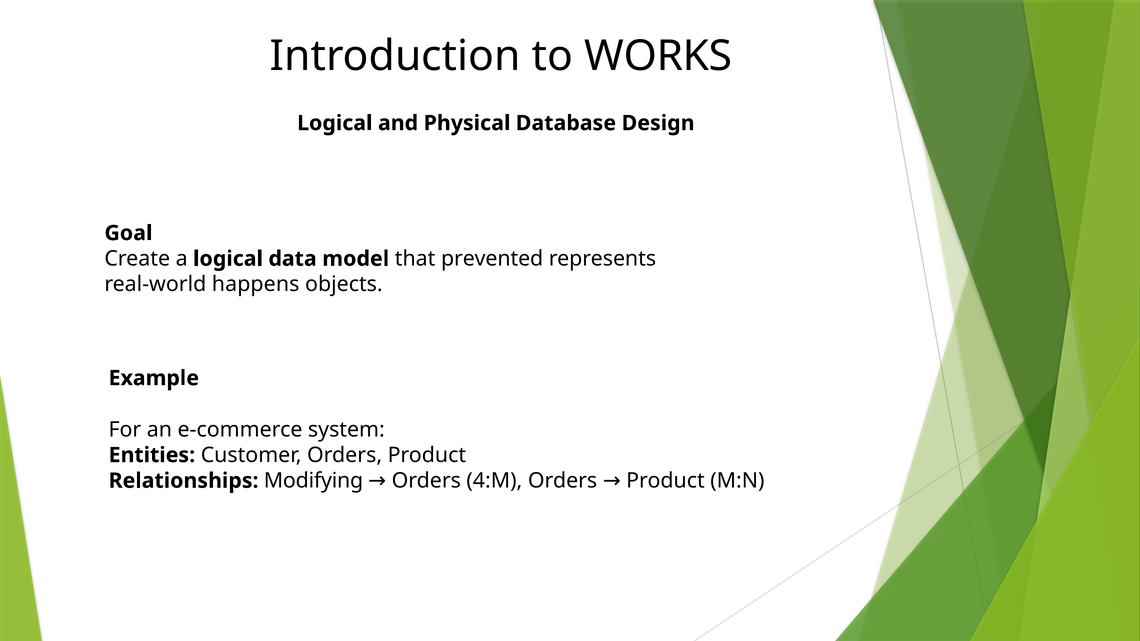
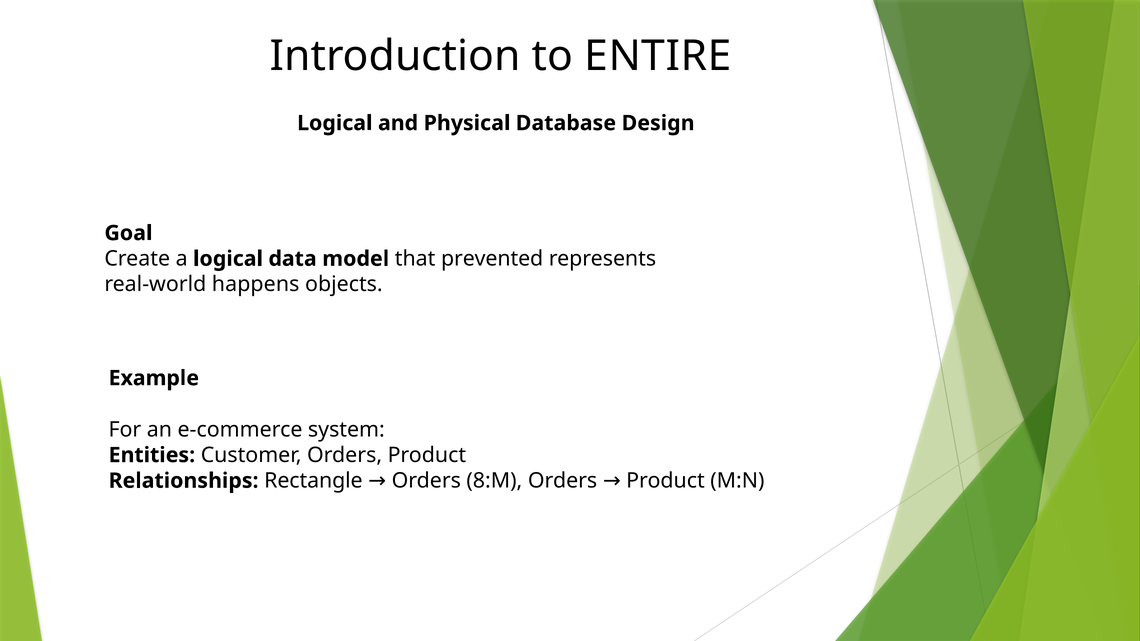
WORKS: WORKS -> ENTIRE (658, 56)
Modifying: Modifying -> Rectangle (313, 481)
4:M: 4:M -> 8:M (494, 481)
